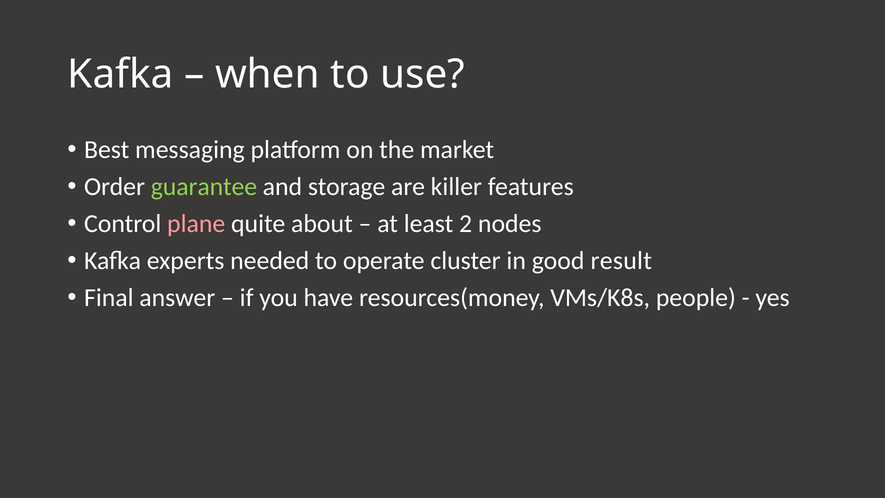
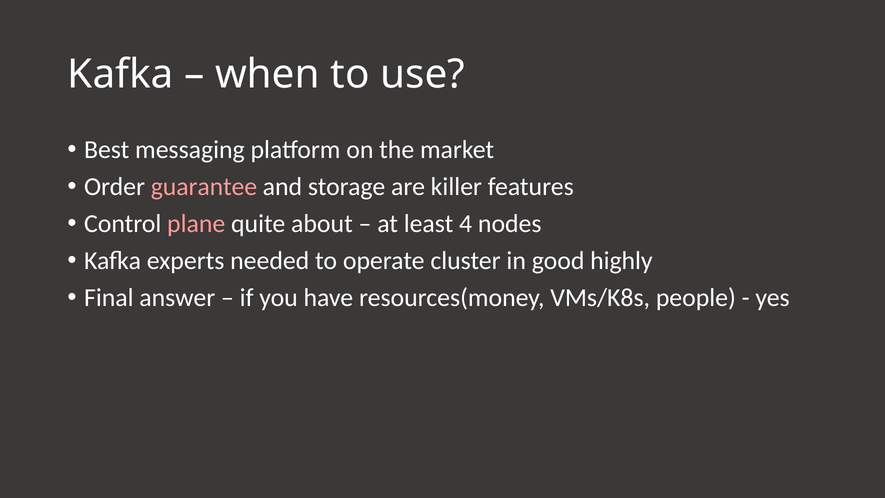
guarantee colour: light green -> pink (204, 187)
2: 2 -> 4 (466, 224)
result: result -> highly (621, 261)
